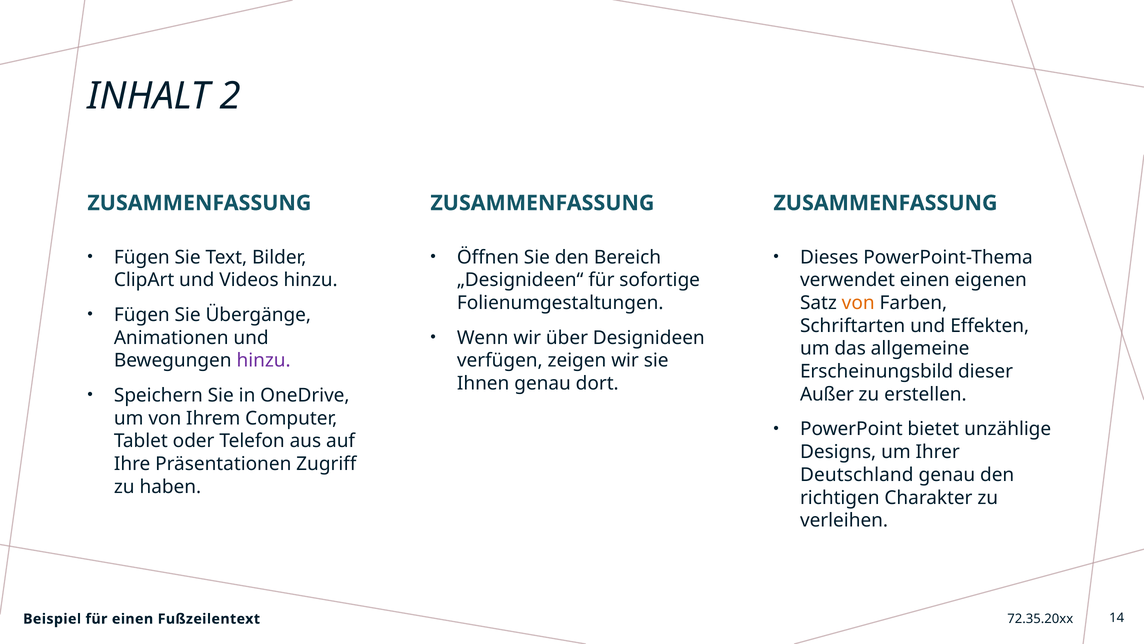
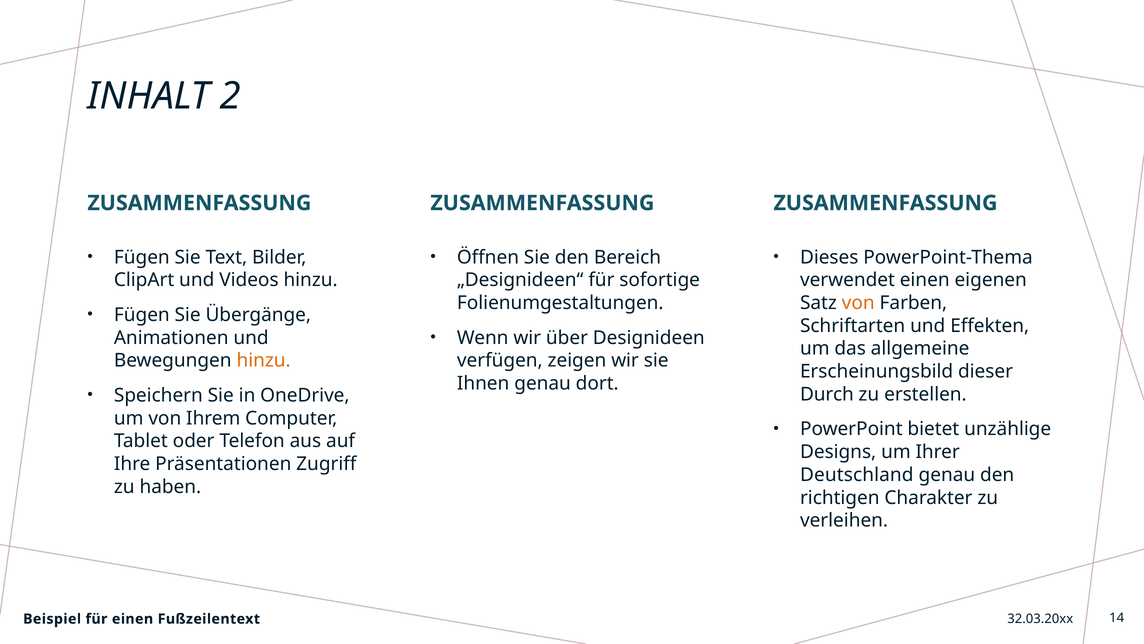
hinzu colour: purple -> orange (264, 360)
Außer: Außer -> Durch (827, 394)
72.35.20xx: 72.35.20xx -> 32.03.20xx (1040, 618)
